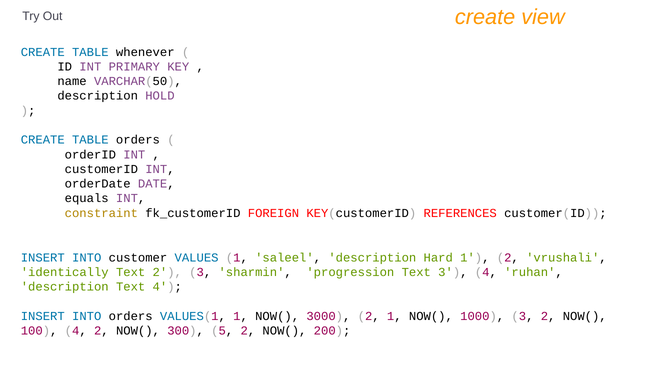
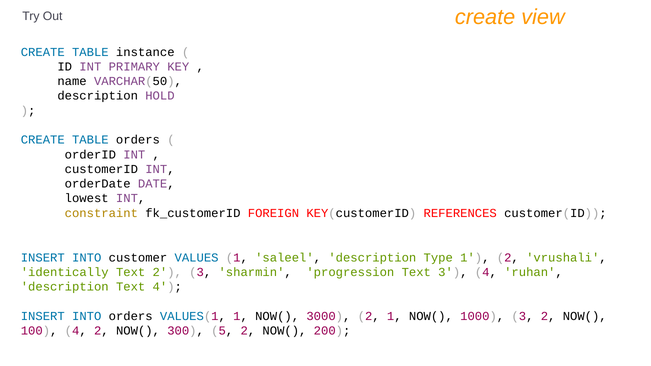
whenever: whenever -> instance (145, 52)
equals: equals -> lowest (87, 198)
Hard: Hard -> Type (438, 258)
